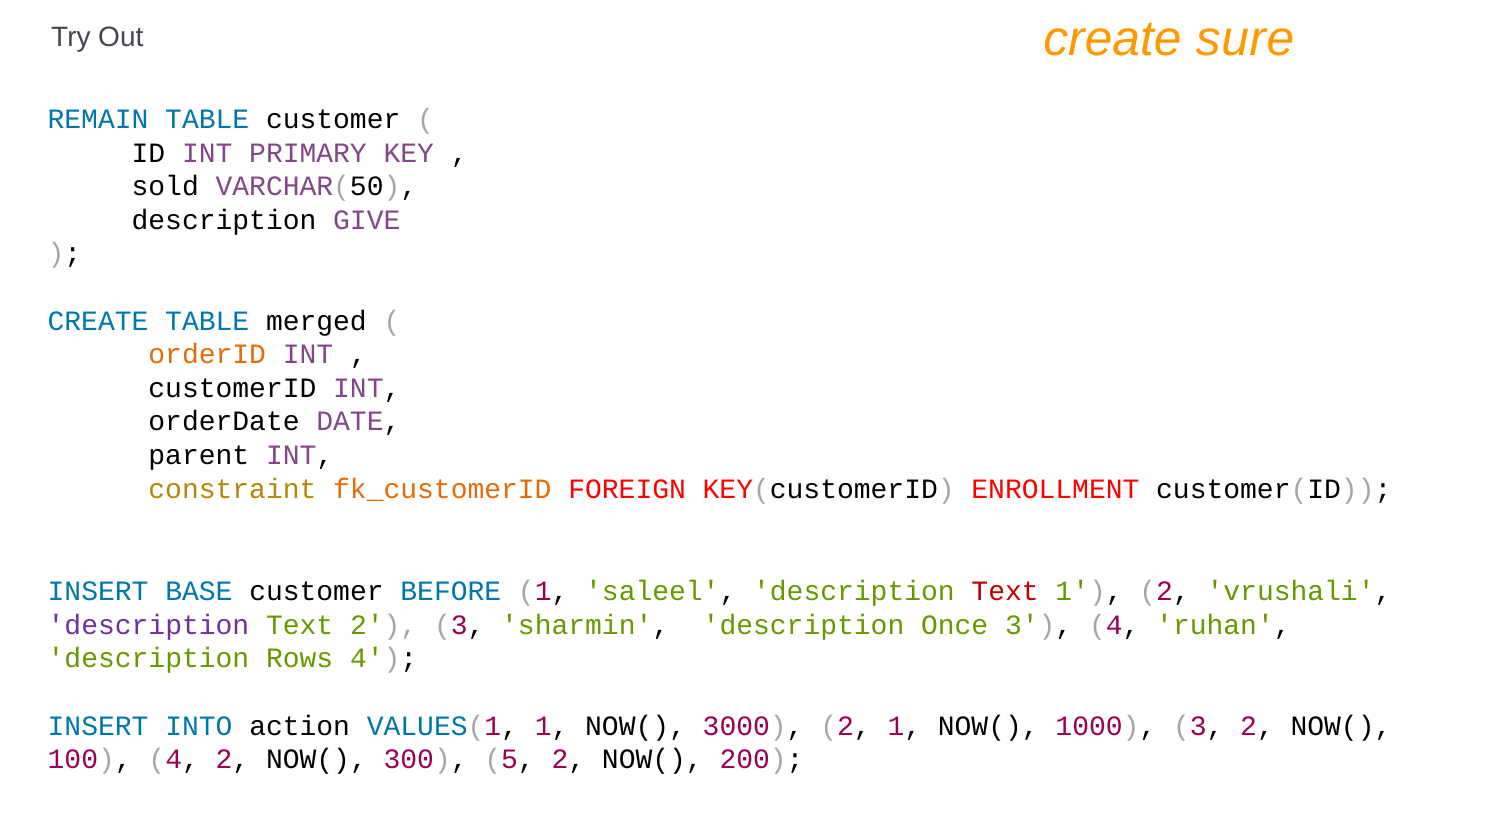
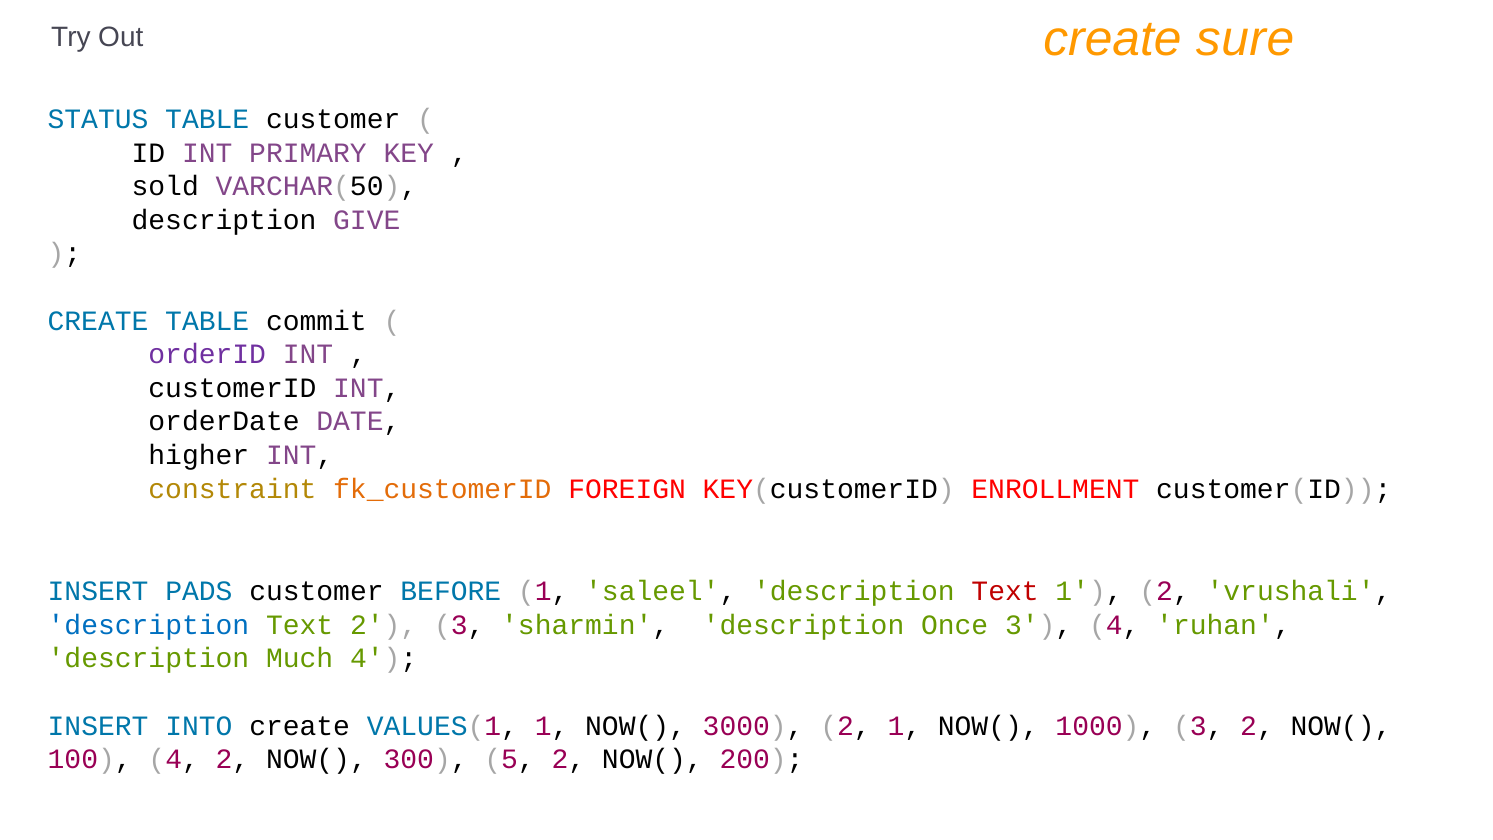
REMAIN: REMAIN -> STATUS (98, 119)
merged: merged -> commit (316, 321)
orderID colour: orange -> purple (207, 354)
parent: parent -> higher (199, 455)
BASE: BASE -> PADS (199, 591)
description colour: purple -> blue (148, 625)
Rows: Rows -> Much (300, 658)
INTO action: action -> create (300, 726)
